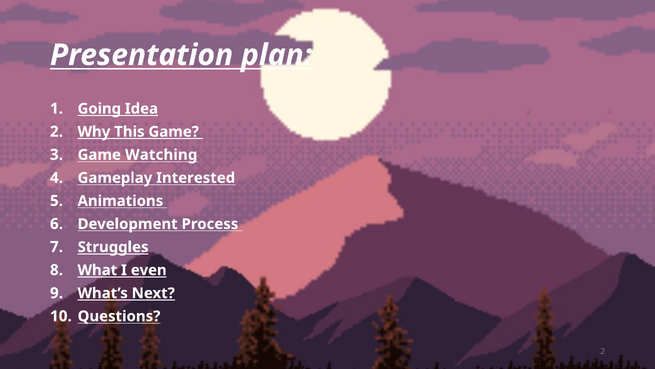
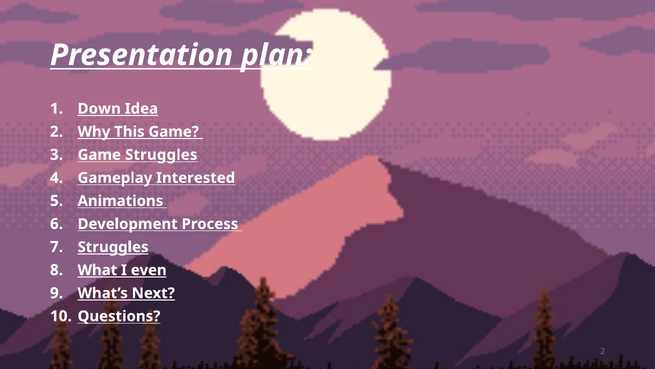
Going: Going -> Down (99, 109)
Game Watching: Watching -> Struggles (161, 155)
